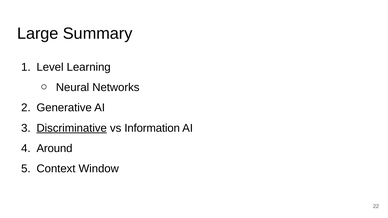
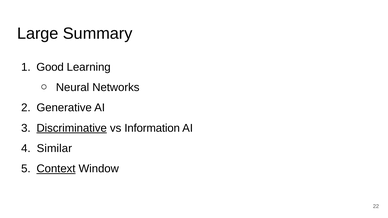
Level: Level -> Good (50, 67)
Around: Around -> Similar (54, 149)
Context underline: none -> present (56, 169)
